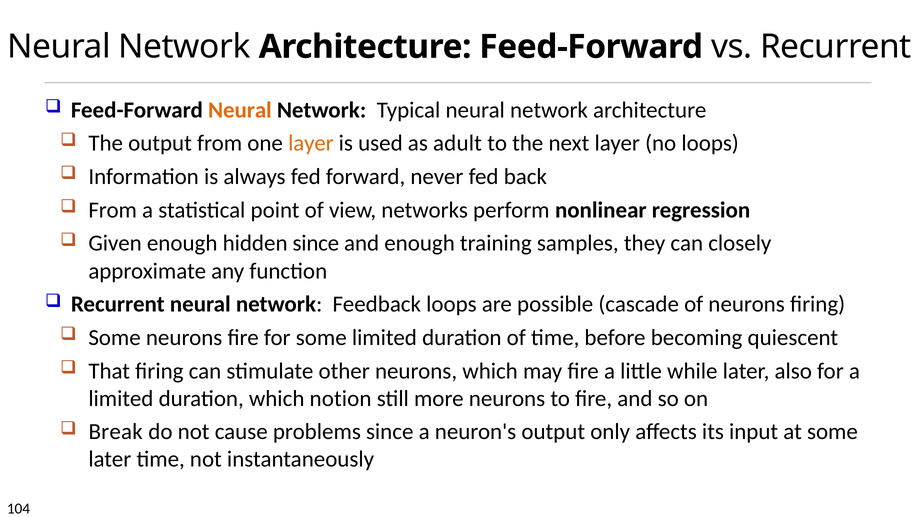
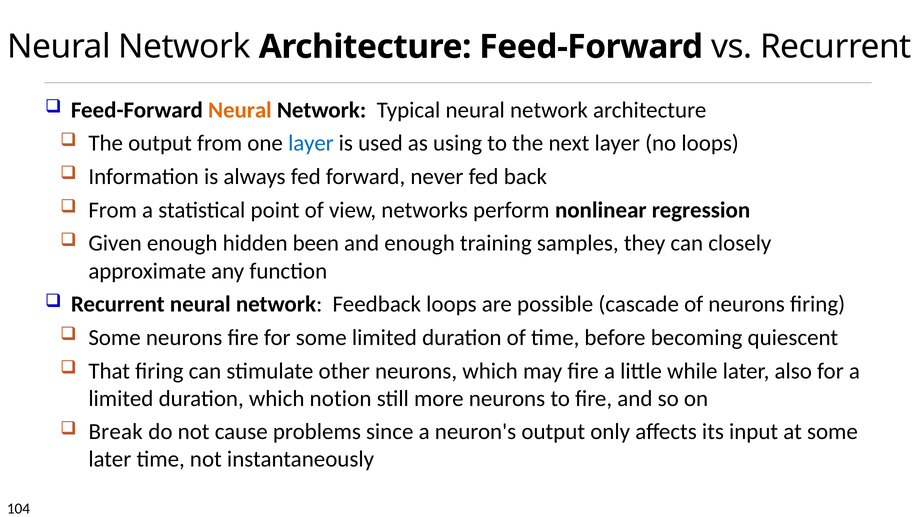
layer colour: orange -> blue (311, 143)
adult: adult -> using (458, 143)
hidden since: since -> been (316, 243)
